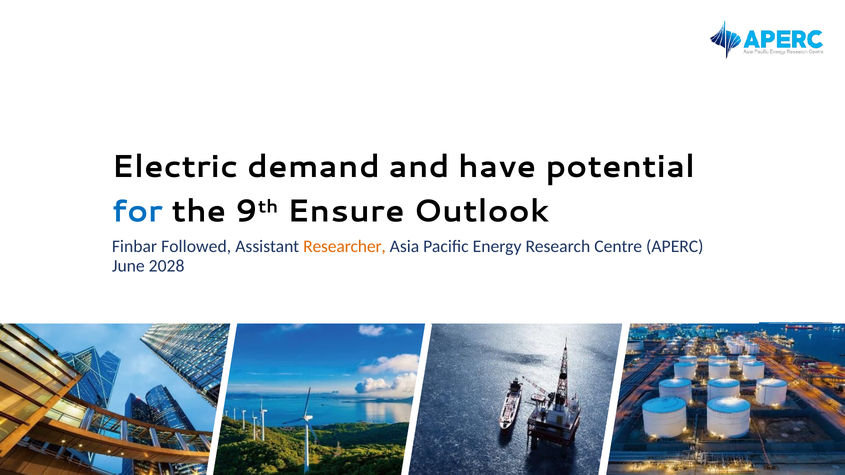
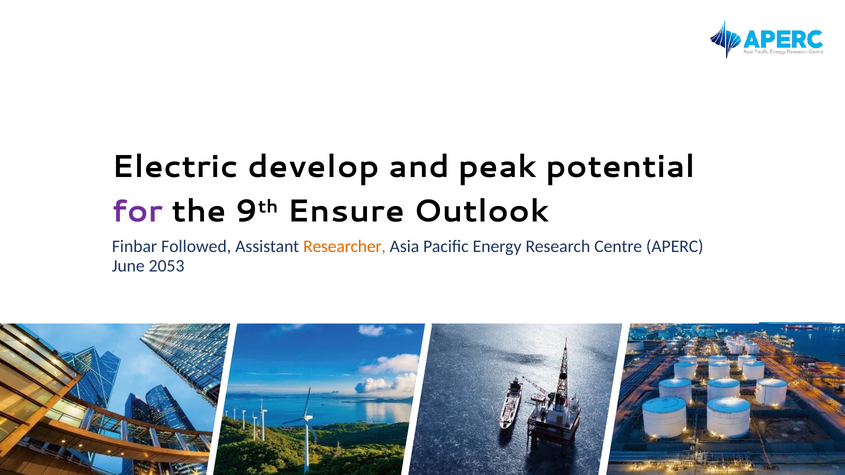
demand: demand -> develop (314, 167)
have: have -> peak (498, 167)
for colour: blue -> purple (137, 212)
2028: 2028 -> 2053 (167, 266)
